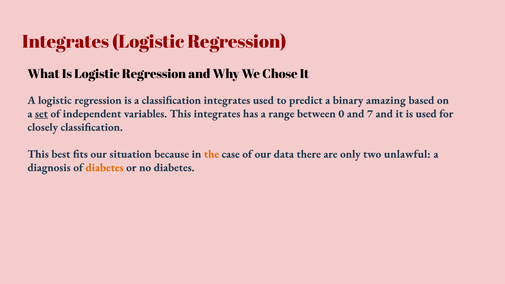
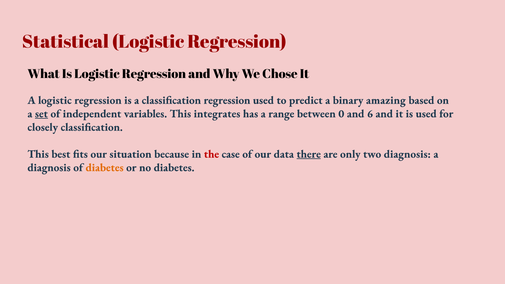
Integrates: Integrates -> Statistical (66, 42)
classification integrates: integrates -> regression (227, 100)
7: 7 -> 6 (370, 114)
the colour: orange -> red (211, 154)
there underline: none -> present (309, 154)
two unlawful: unlawful -> diagnosis (407, 154)
